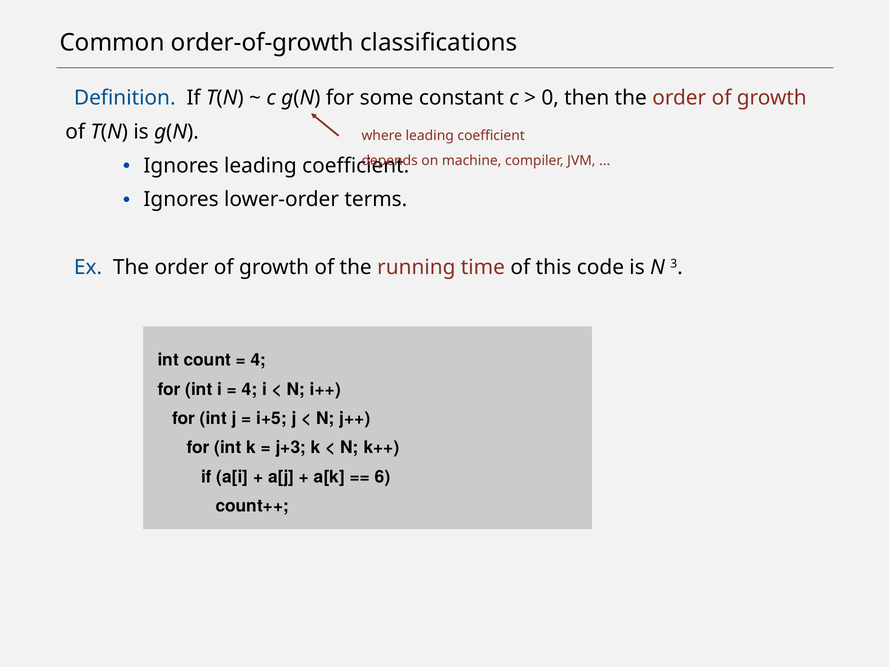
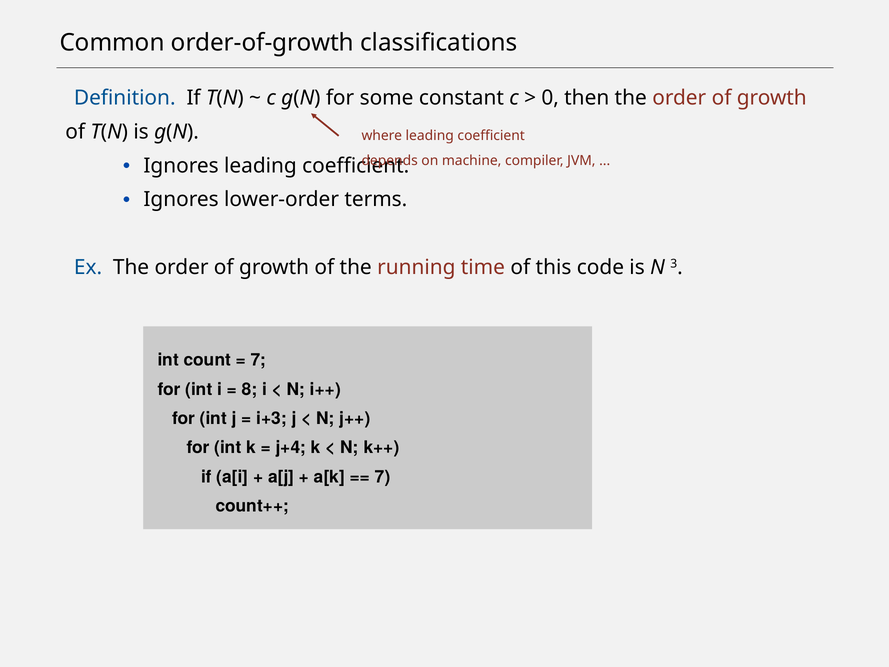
4: 4 -> 7 (258, 360)
4: 4 -> 8 (250, 389)
i+5: i+5 -> i+3 (272, 418)
j+3: j+3 -> j+4 (291, 448)
6: 6 -> 7 (383, 477)
